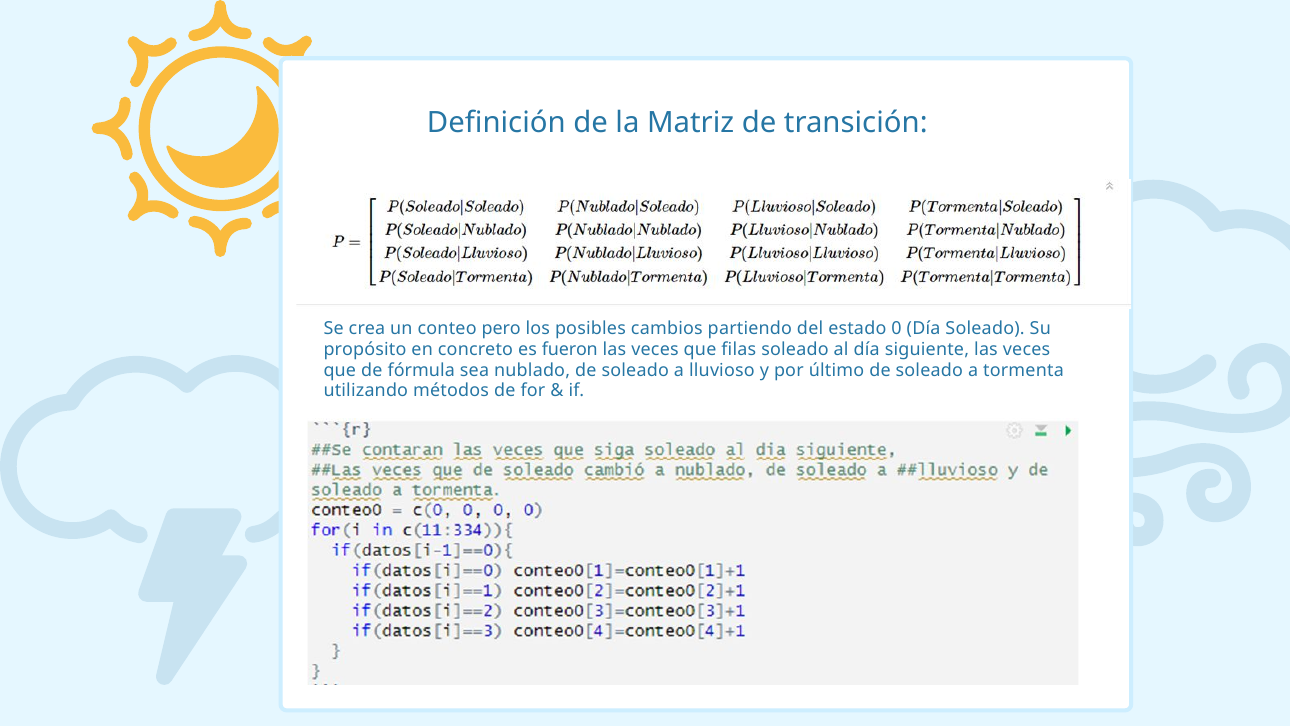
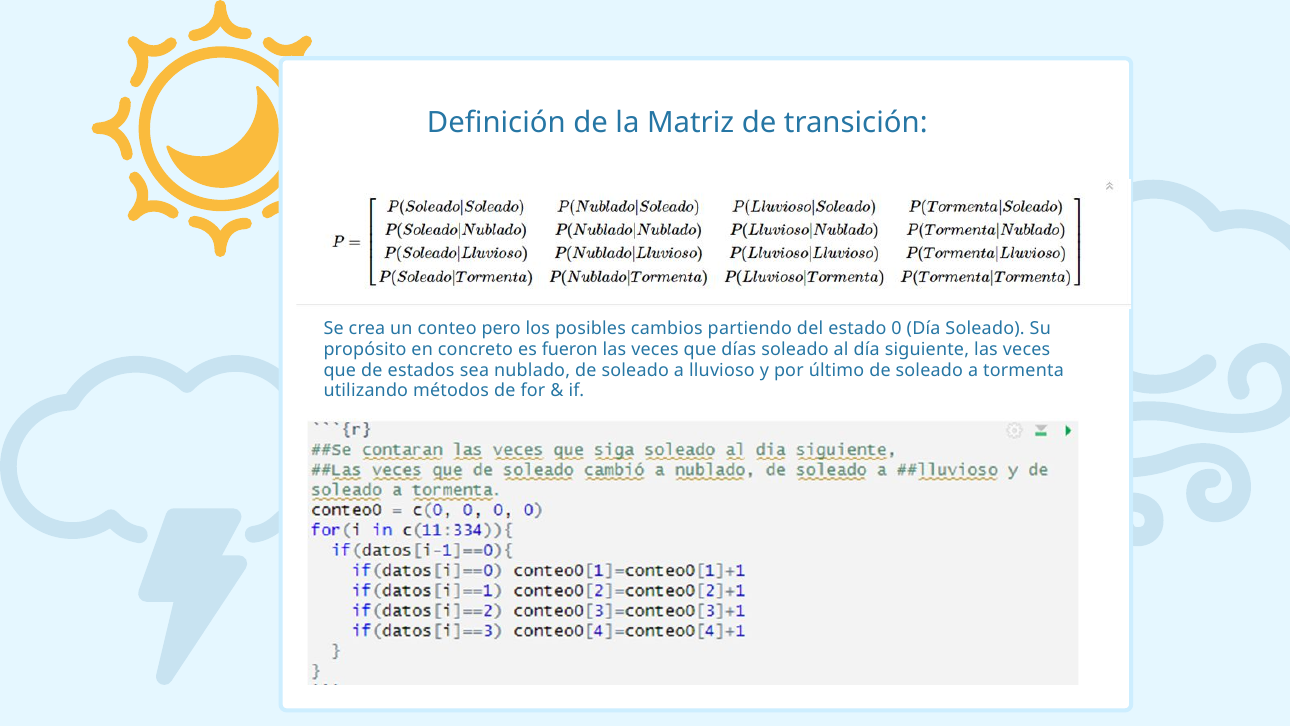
filas: filas -> días (739, 349)
fórmula: fórmula -> estados (421, 370)
